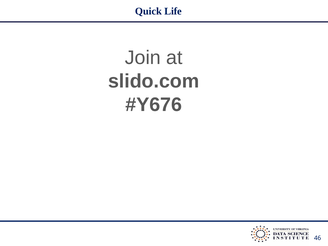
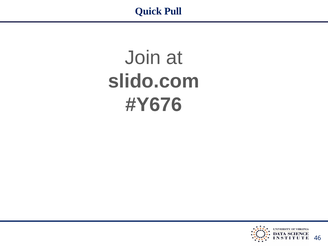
Life: Life -> Pull (173, 11)
